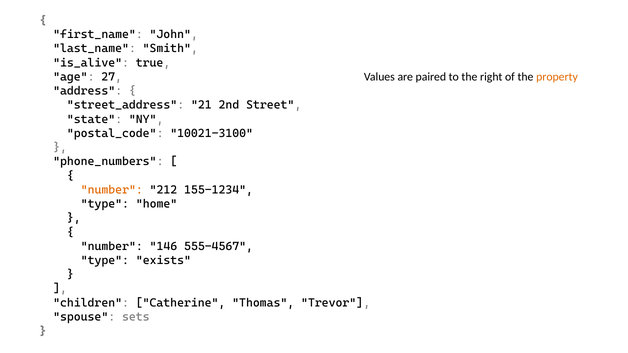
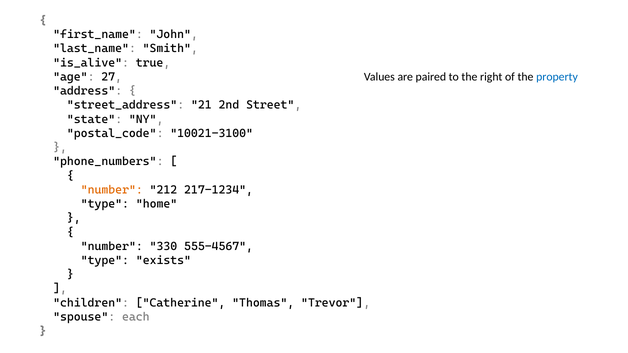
property colour: orange -> blue (557, 77)
155-1234: 155-1234 -> 217-1234 (219, 190)
146: 146 -> 330 (163, 246)
sets: sets -> each (136, 317)
